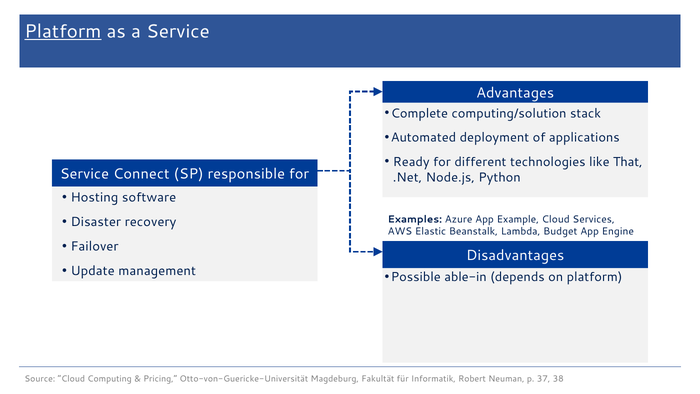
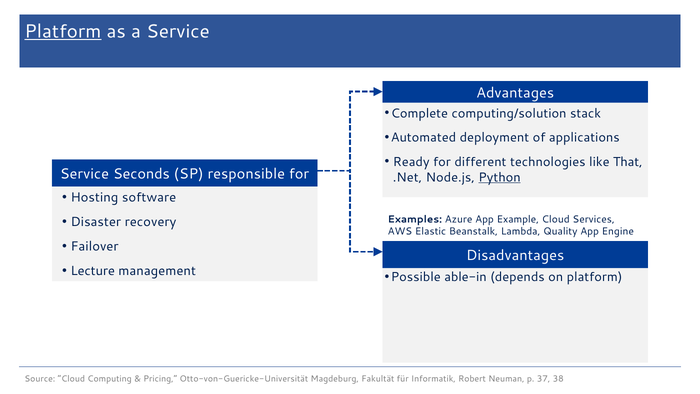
Connect: Connect -> Seconds (141, 174)
Python underline: none -> present (500, 177)
Budget: Budget -> Quality (560, 231)
Update: Update -> Lecture (93, 271)
